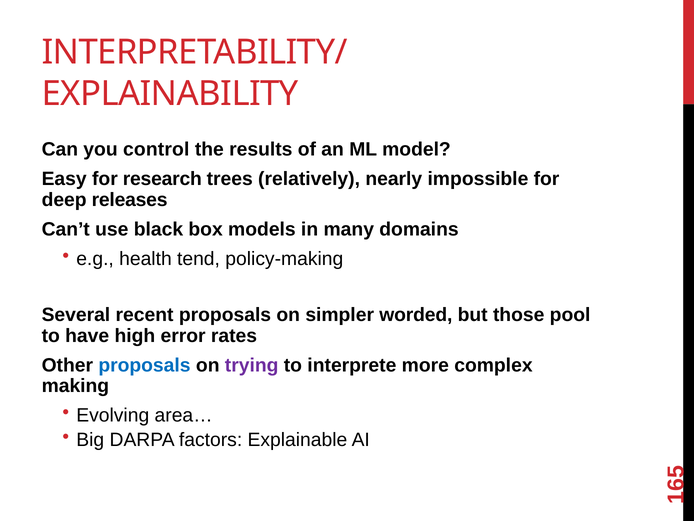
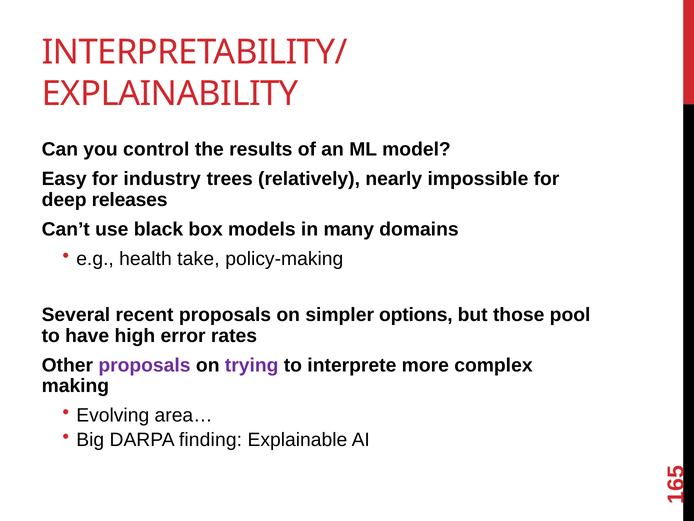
research: research -> industry (162, 179)
tend: tend -> take (198, 259)
worded: worded -> options (416, 315)
proposals colour: blue -> purple (144, 365)
factors: factors -> finding (211, 439)
